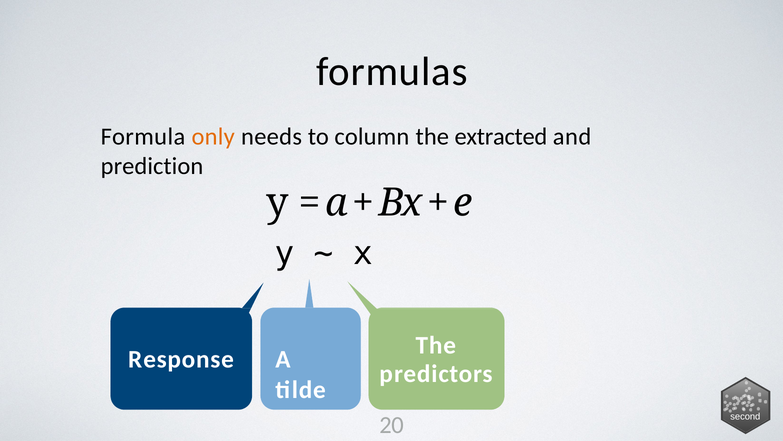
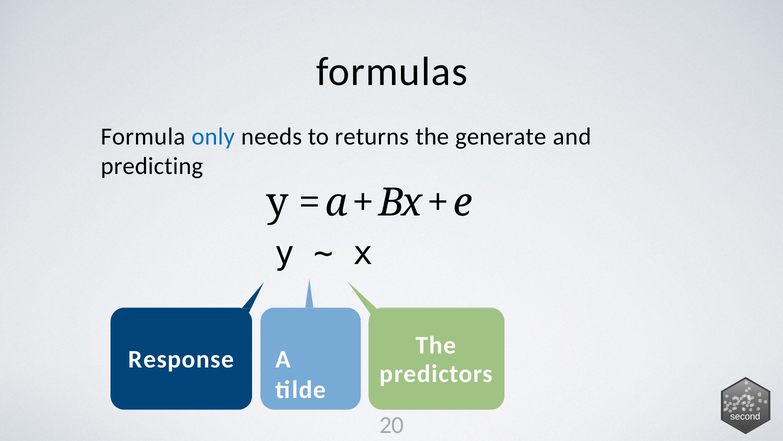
only colour: orange -> blue (213, 137)
column: column -> returns (372, 137)
extracted: extracted -> generate (501, 137)
prediction: prediction -> predicting (152, 166)
